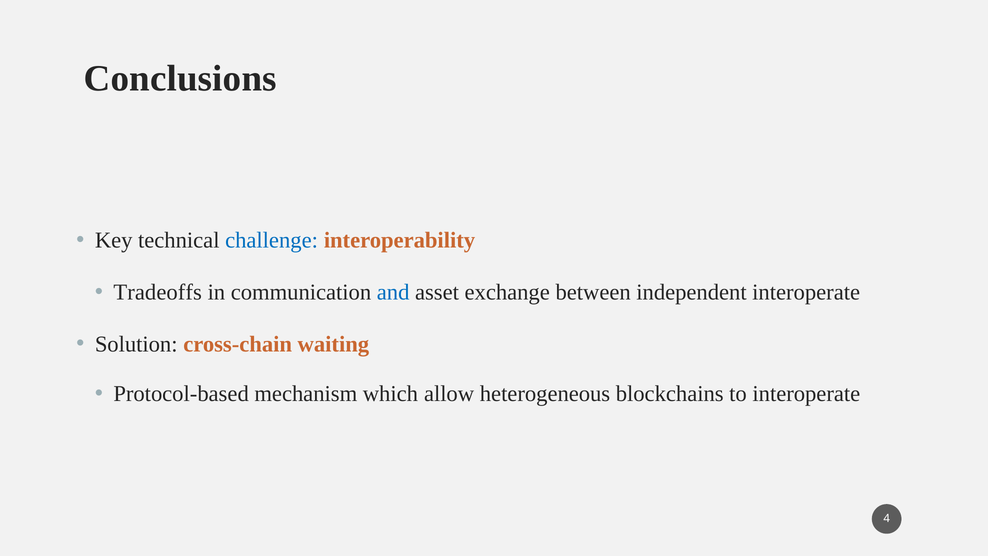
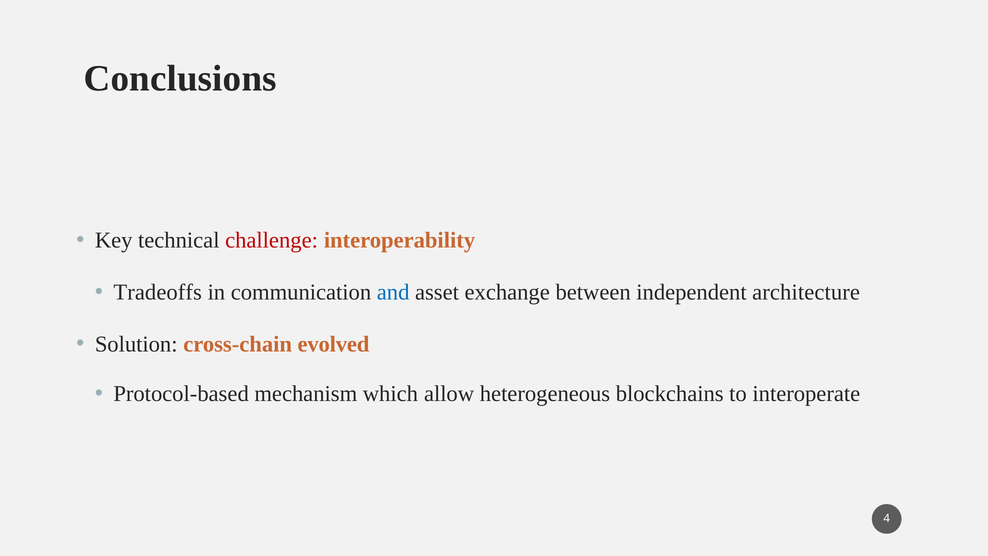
challenge colour: blue -> red (272, 240)
independent interoperate: interoperate -> architecture (806, 292)
waiting: waiting -> evolved (333, 344)
